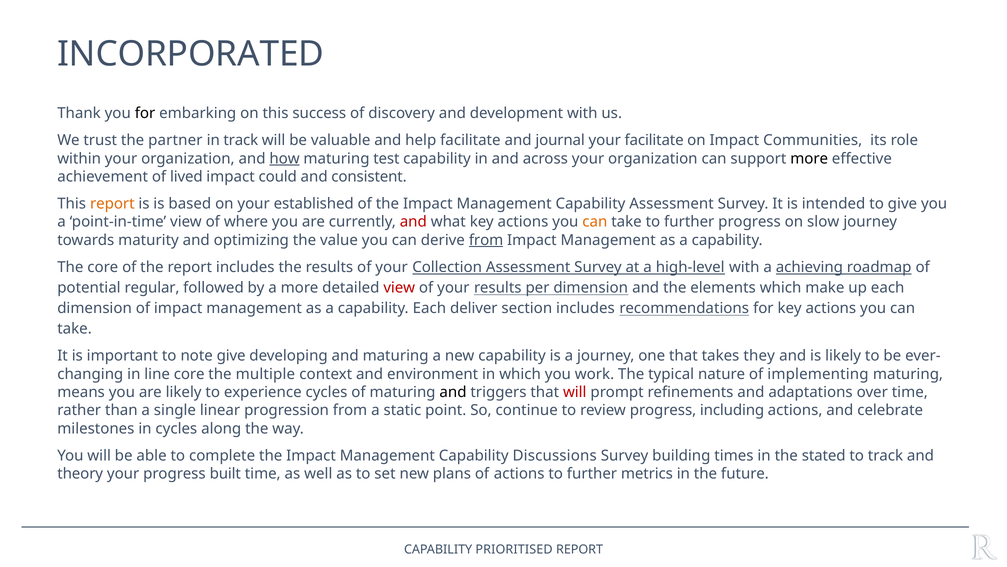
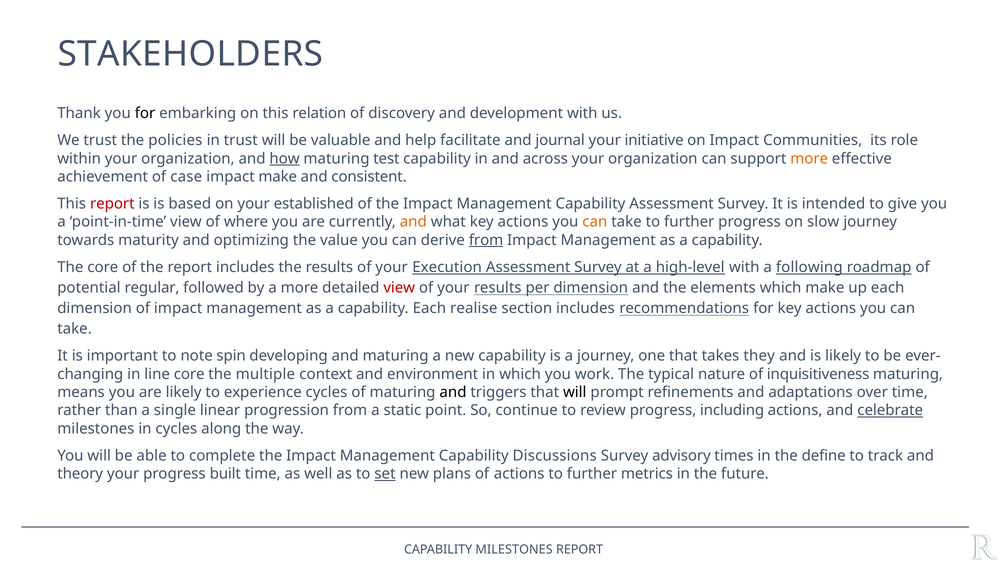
INCORPORATED: INCORPORATED -> STAKEHOLDERS (190, 54)
success: success -> relation (319, 113)
partner: partner -> policies (175, 140)
in track: track -> trust (241, 140)
your facilitate: facilitate -> initiative (654, 140)
more colour: black -> orange (809, 158)
lived: lived -> case (186, 176)
impact could: could -> make (278, 176)
report colour: orange -> red (112, 204)
and colour: red -> orange (413, 222)
Collection: Collection -> Execution (447, 267)
achieving: achieving -> following (809, 267)
deliver: deliver -> realise (474, 308)
note give: give -> spin (231, 356)
implementing: implementing -> inquisitiveness (818, 374)
will colour: red -> black (575, 392)
celebrate underline: none -> present (890, 410)
building: building -> advisory (681, 455)
stated: stated -> define (824, 455)
set underline: none -> present (385, 473)
CAPABILITY PRIORITISED: PRIORITISED -> MILESTONES (514, 549)
